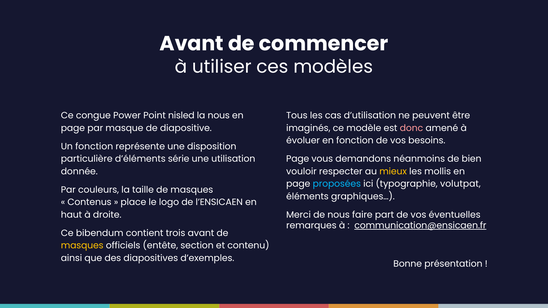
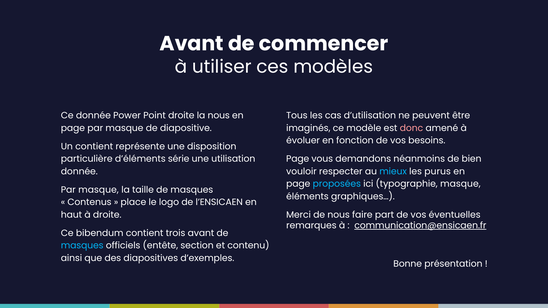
Ce congue: congue -> donnée (93, 116)
Point nisled: nisled -> droite (181, 116)
Un fonction: fonction -> contient (94, 146)
mieux colour: yellow -> light blue (393, 172)
mollis: mollis -> purus (438, 172)
typographie volutpat: volutpat -> masque (460, 184)
couleurs: couleurs -> masque (98, 190)
masques colour: yellow -> light blue (82, 246)
